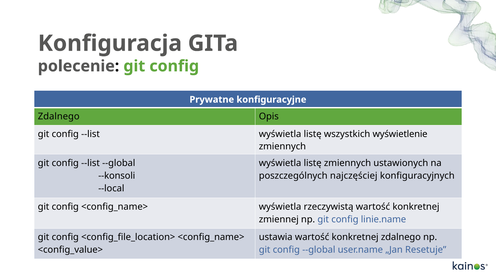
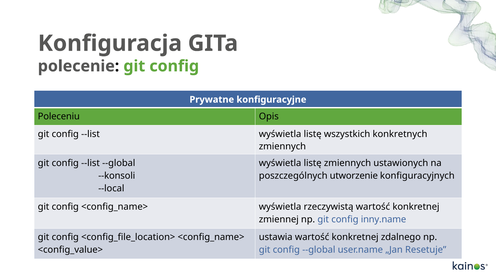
Zdalnego: Zdalnego -> Poleceniu (59, 116)
wyświetlenie: wyświetlenie -> konkretnych (400, 134)
najczęściej: najczęściej -> utworzenie (354, 176)
linie.name: linie.name -> inny.name (384, 219)
